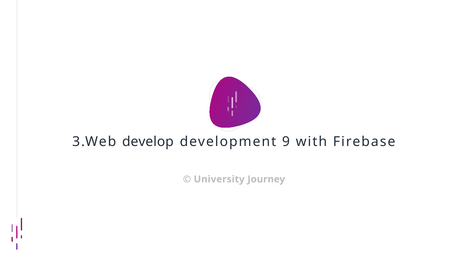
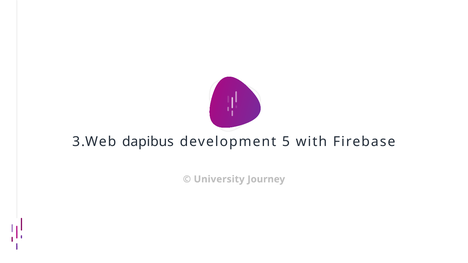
develop: develop -> dapibus (148, 142)
9: 9 -> 5 (286, 142)
